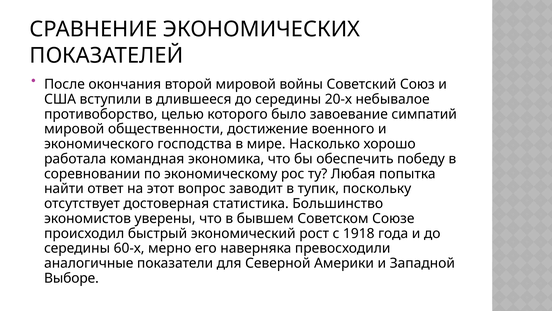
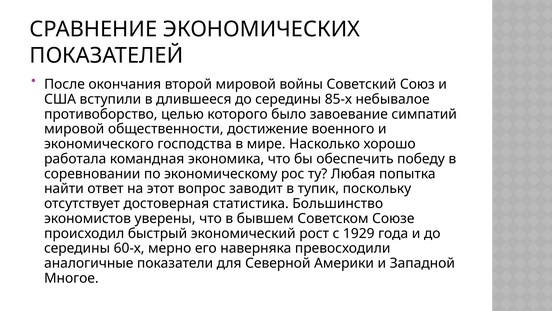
20-х: 20-х -> 85-х (338, 99)
1918: 1918 -> 1929 (359, 233)
Выборе: Выборе -> Многое (71, 278)
